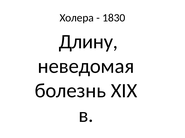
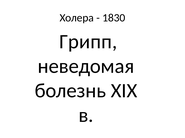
Длину: Длину -> Грипп (88, 42)
